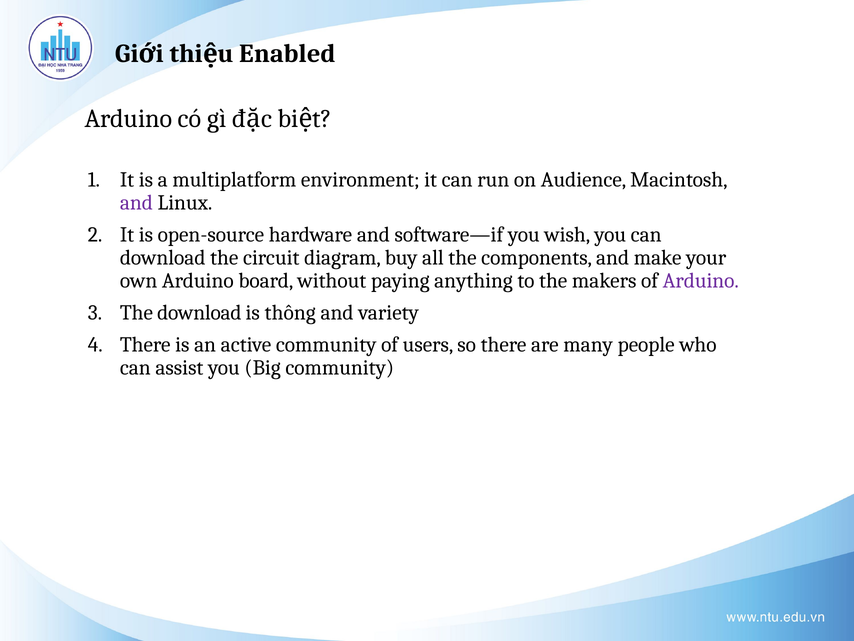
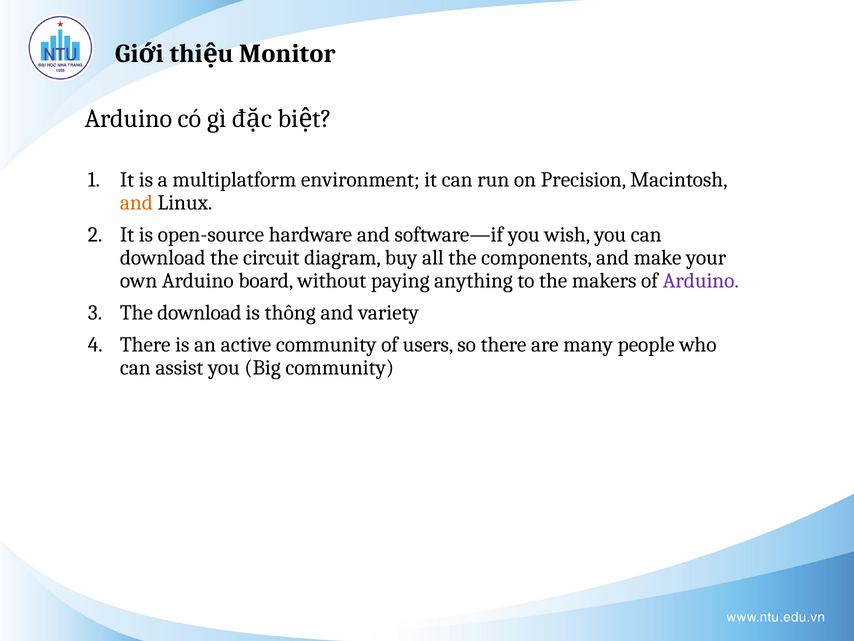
Enabled: Enabled -> Monitor (287, 54)
Audience: Audience -> Precision (584, 179)
and colour: purple -> orange (136, 202)
